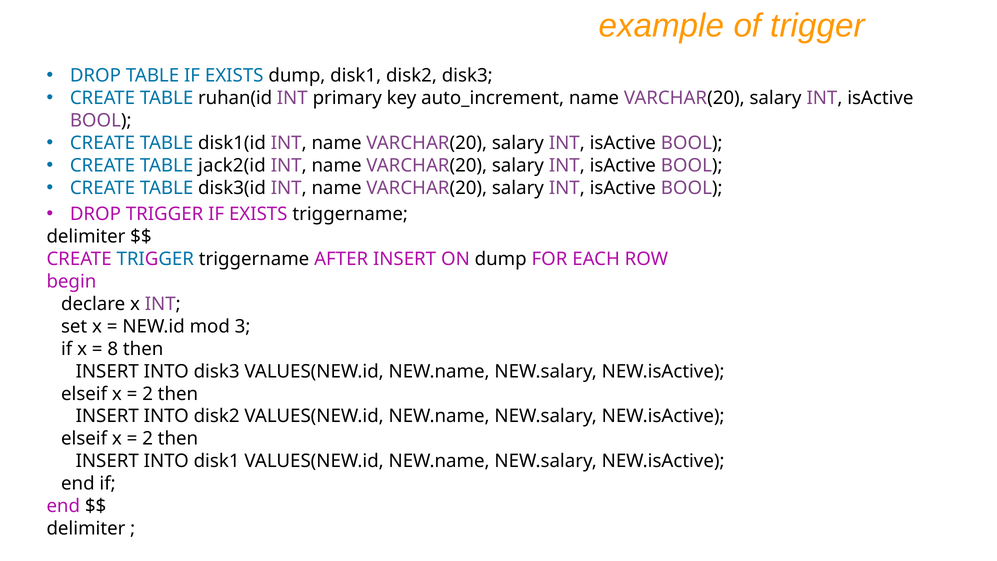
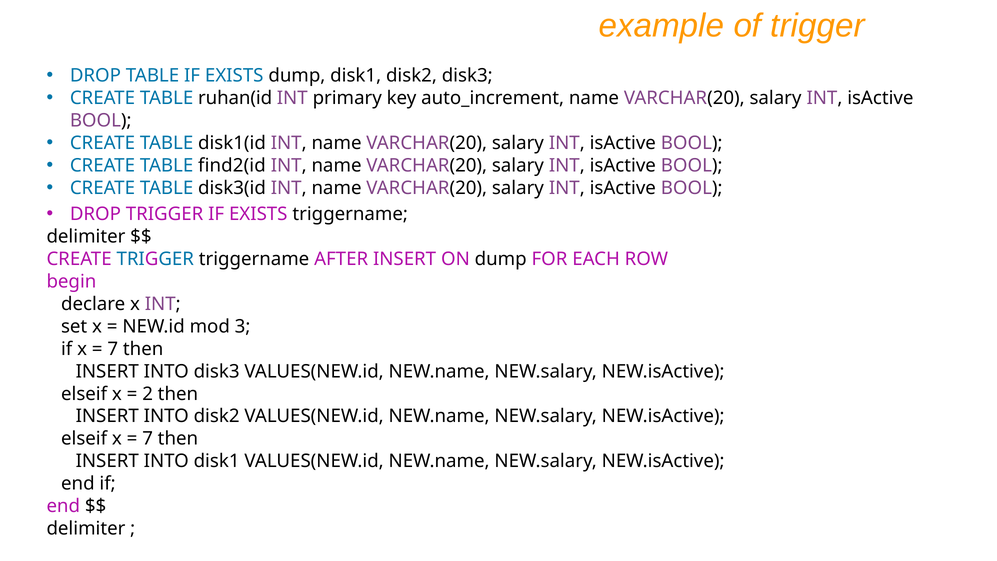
jack2(id: jack2(id -> find2(id (232, 165)
8: 8 -> 7 (113, 349)
2: 2 -> 7 (148, 439)
